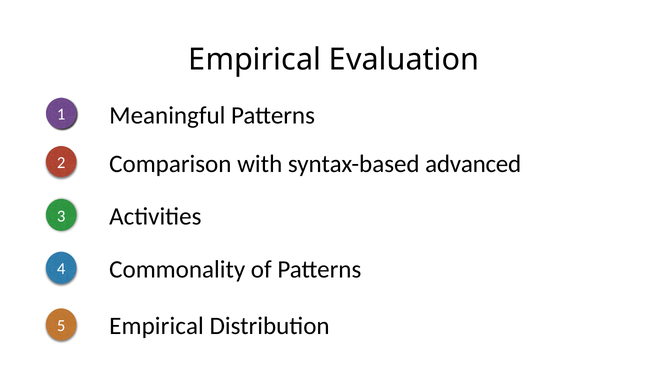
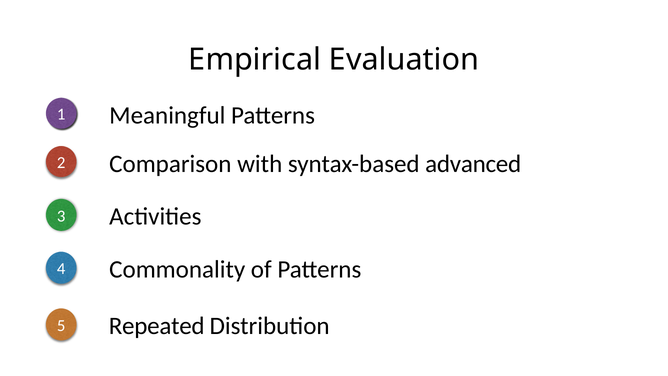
5 Empirical: Empirical -> Repeated (157, 326)
